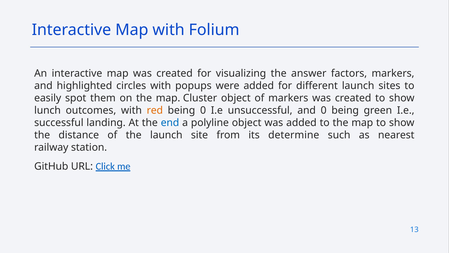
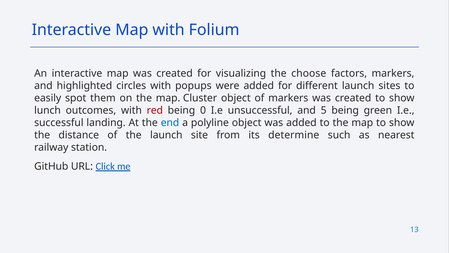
answer: answer -> choose (309, 73)
red colour: orange -> red (155, 110)
and 0: 0 -> 5 (324, 110)
